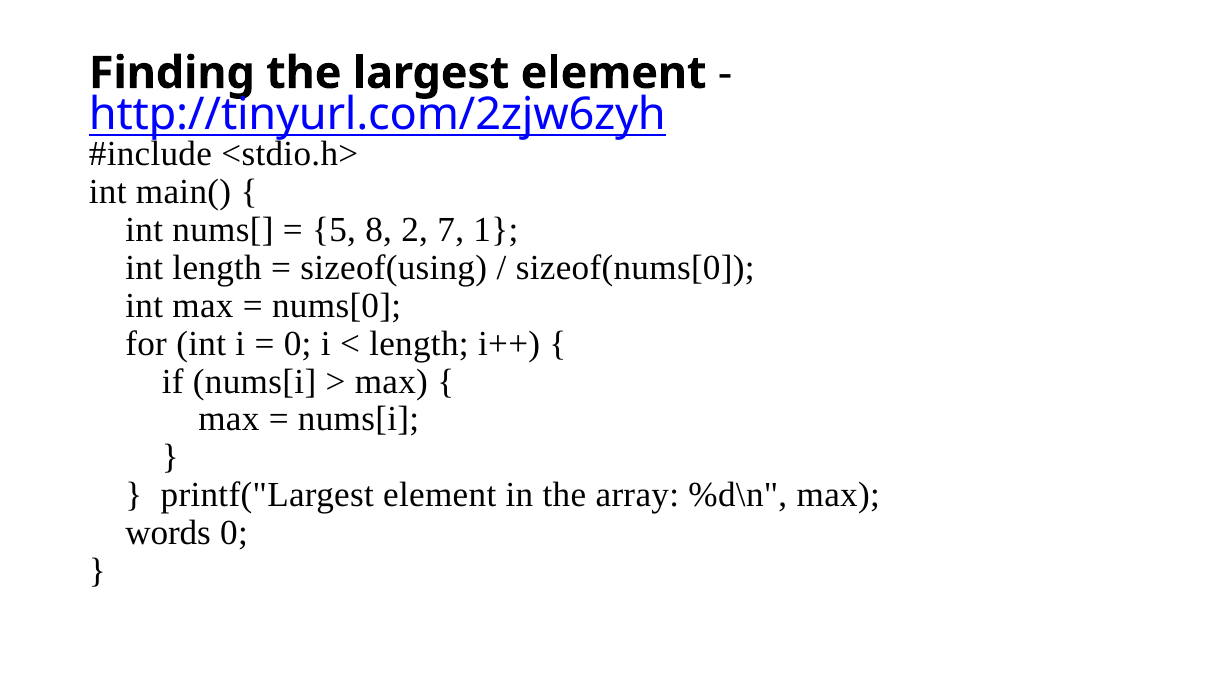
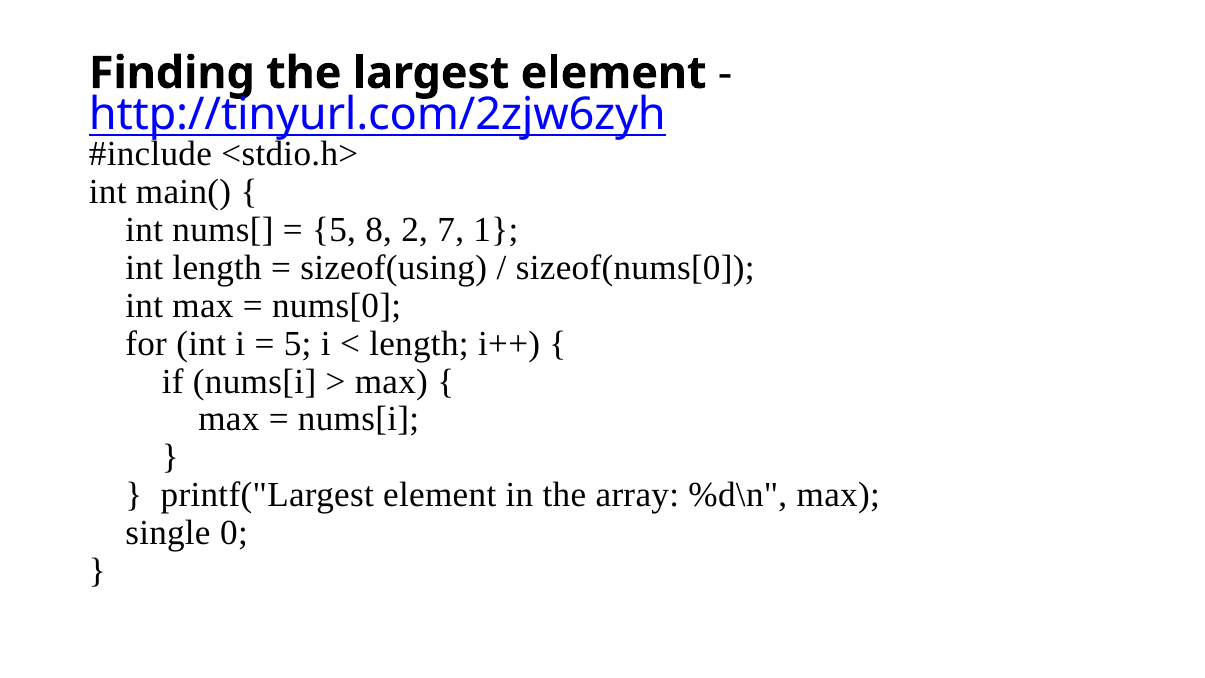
0: 0 -> 5 (298, 343)
words: words -> single (168, 533)
